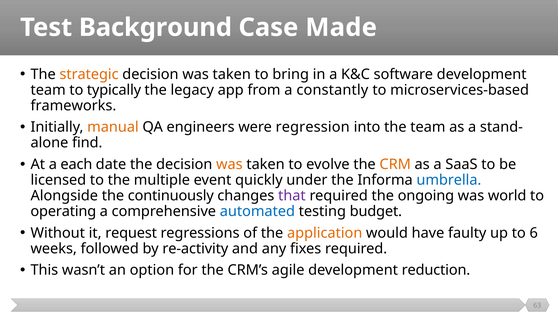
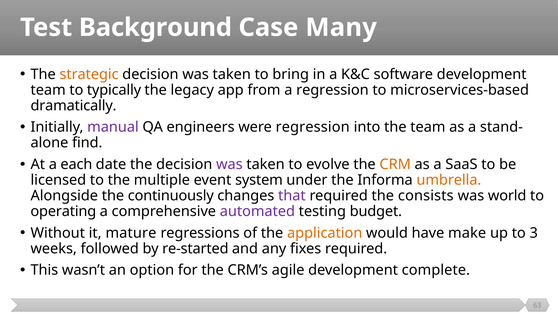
Made: Made -> Many (341, 27)
a constantly: constantly -> regression (332, 90)
frameworks: frameworks -> dramatically (74, 106)
manual colour: orange -> purple (113, 127)
was colour: orange -> purple (229, 164)
quickly: quickly -> system (259, 180)
umbrella colour: blue -> orange (449, 180)
ongoing: ongoing -> consists (426, 196)
automated colour: blue -> purple (257, 211)
request: request -> mature (131, 233)
faulty: faulty -> make (467, 233)
6: 6 -> 3 (534, 233)
re-activity: re-activity -> re-started (195, 249)
reduction: reduction -> complete (436, 270)
